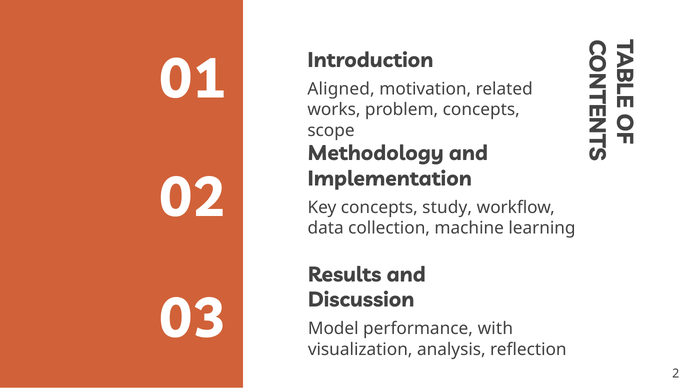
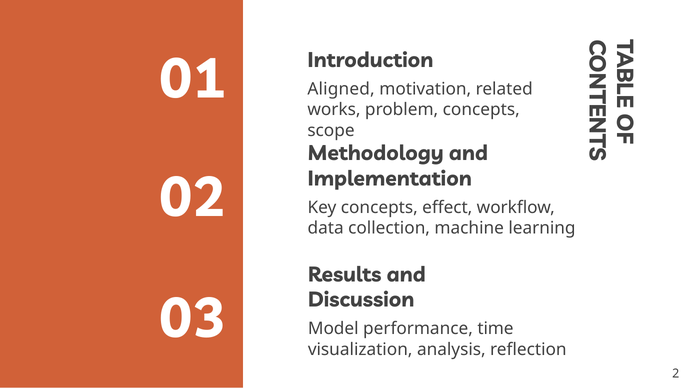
study: study -> effect (447, 207)
with: with -> time (495, 328)
